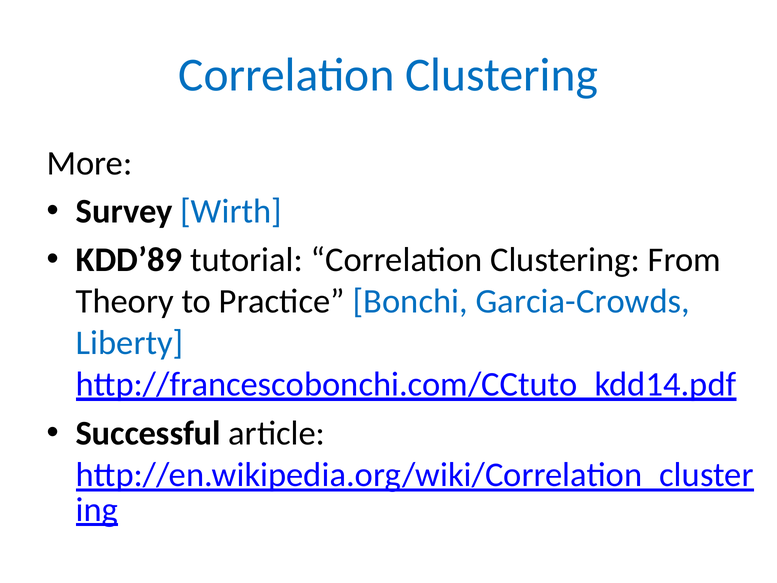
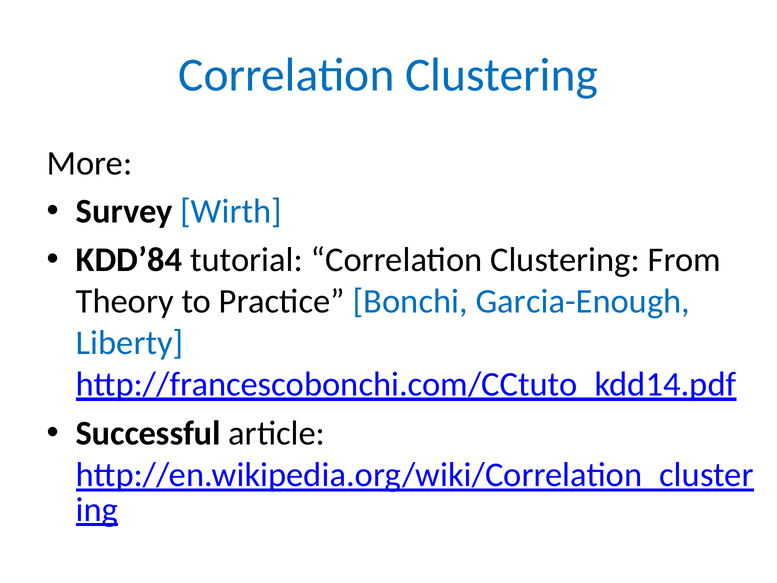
KDD’89: KDD’89 -> KDD’84 (129, 260)
Garcia-Crowds: Garcia-Crowds -> Garcia-Enough (583, 301)
